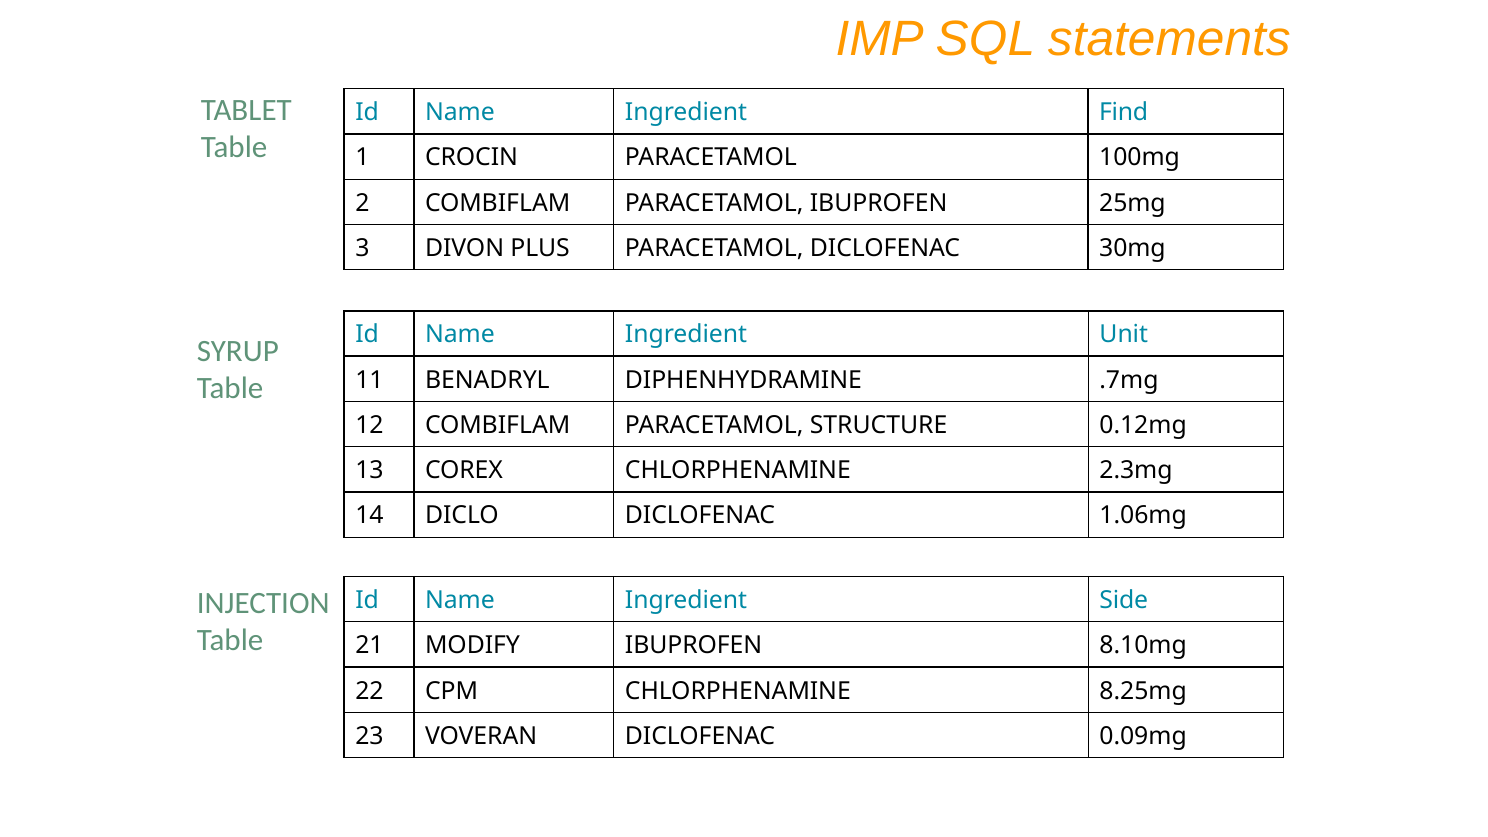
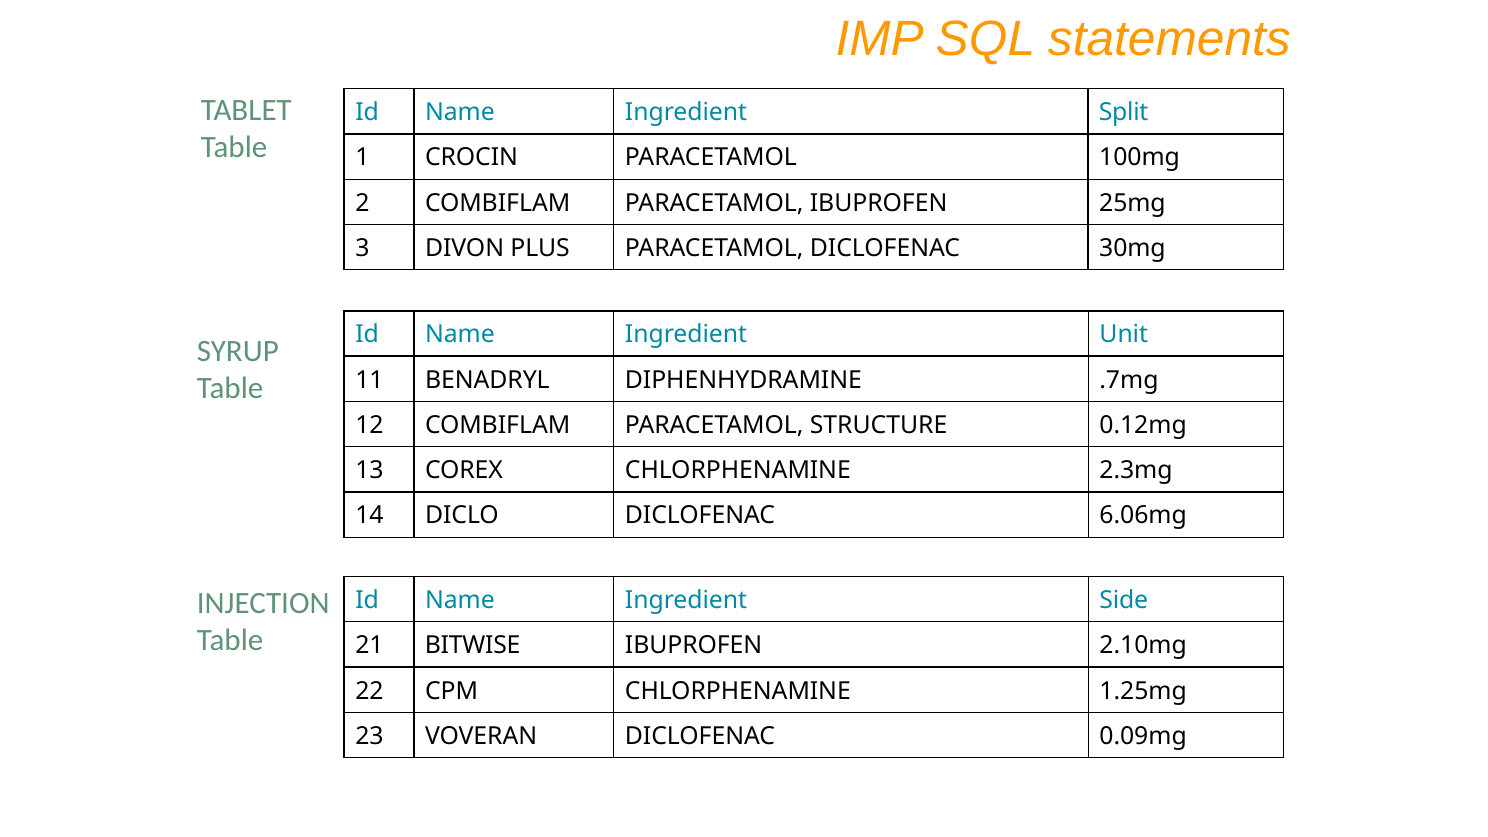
Find: Find -> Split (1124, 112)
1.06mg: 1.06mg -> 6.06mg (1143, 516)
MODIFY: MODIFY -> BITWISE (473, 646)
8.10mg: 8.10mg -> 2.10mg (1143, 646)
8.25mg: 8.25mg -> 1.25mg (1143, 691)
